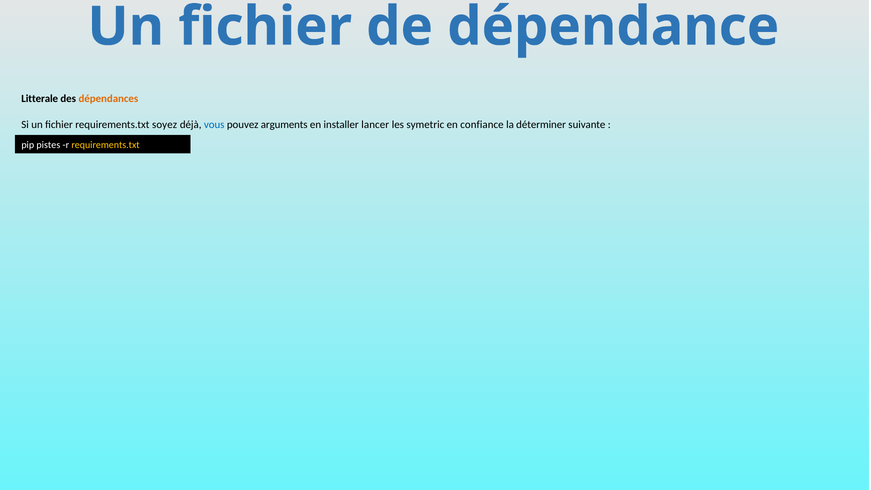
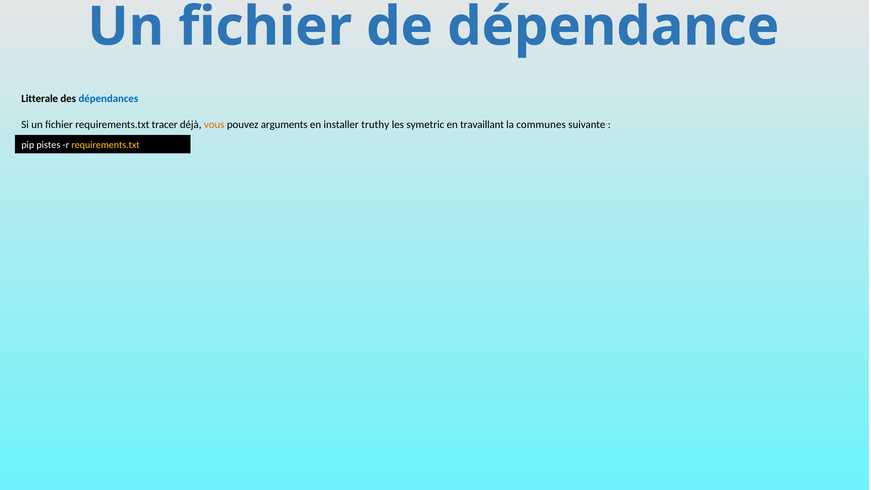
dépendances colour: orange -> blue (108, 98)
soyez: soyez -> tracer (165, 125)
vous colour: blue -> orange (214, 125)
lancer: lancer -> truthy (375, 125)
confiance: confiance -> travaillant (482, 125)
déterminer: déterminer -> communes (541, 125)
